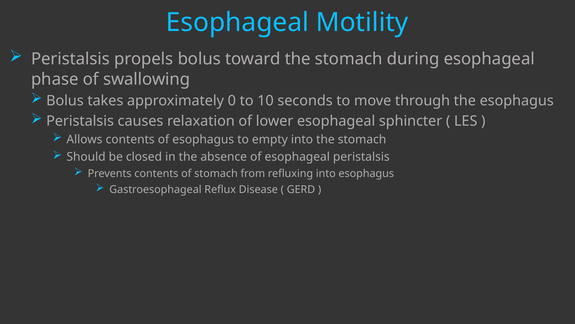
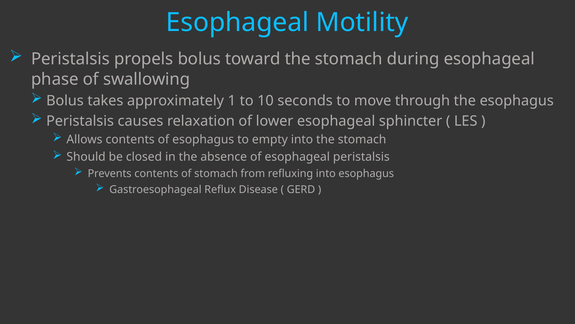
0: 0 -> 1 (232, 101)
